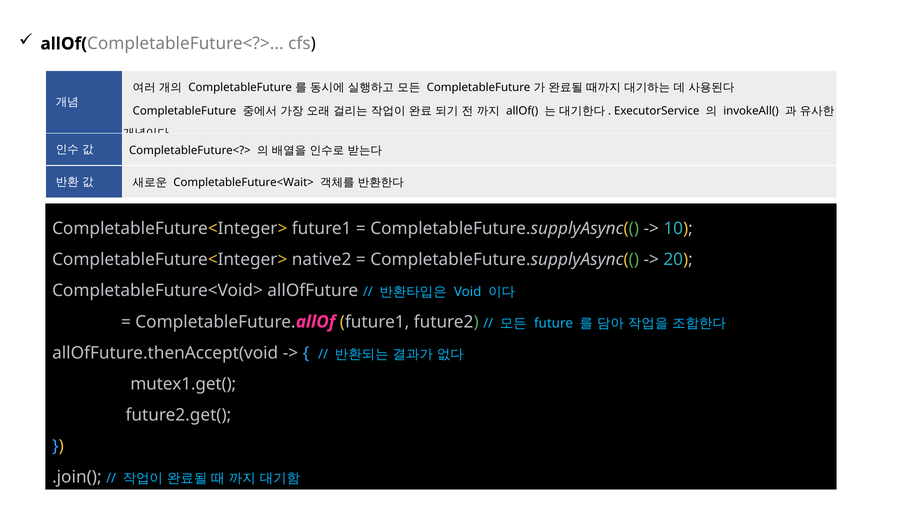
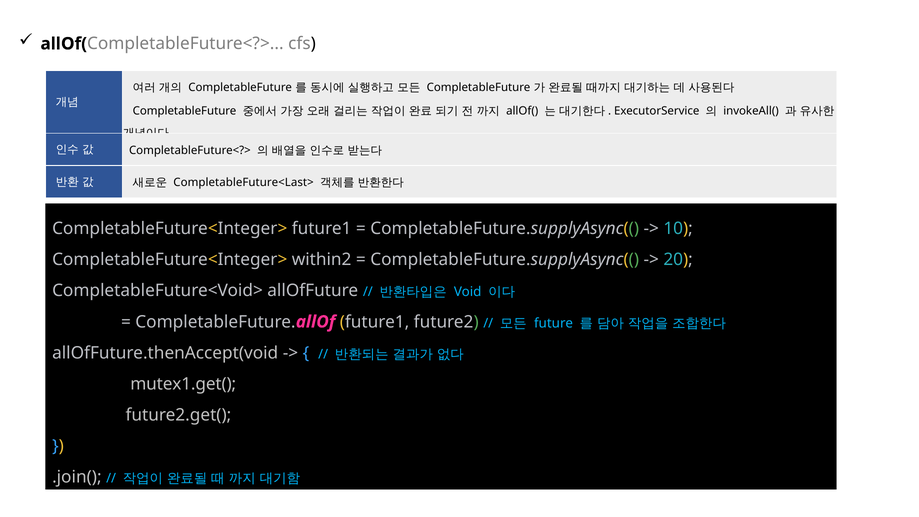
CompletableFuture<Wait>: CompletableFuture<Wait> -> CompletableFuture<Last> (244, 183)
native2: native2 -> within2 (322, 260)
